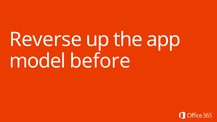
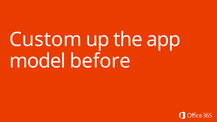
Reverse: Reverse -> Custom (46, 40)
